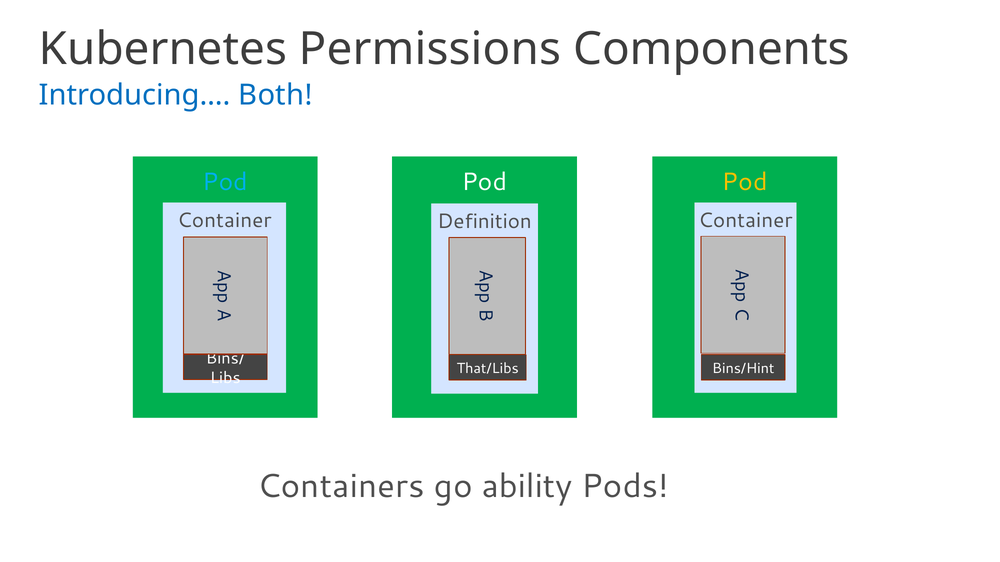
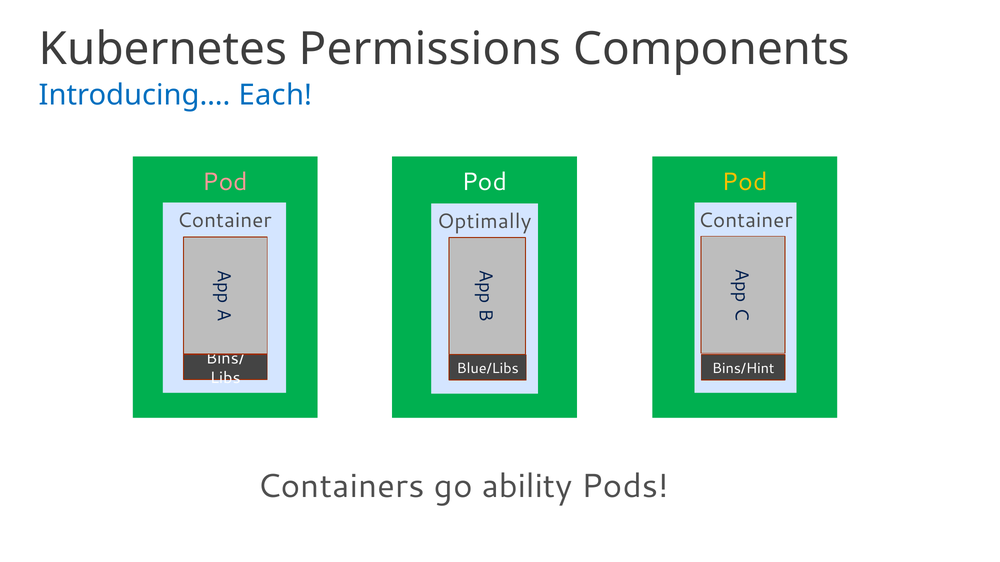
Both: Both -> Each (275, 95)
Pod colour: light blue -> pink (225, 182)
Definition: Definition -> Optimally (484, 221)
That/Libs: That/Libs -> Blue/Libs (488, 369)
